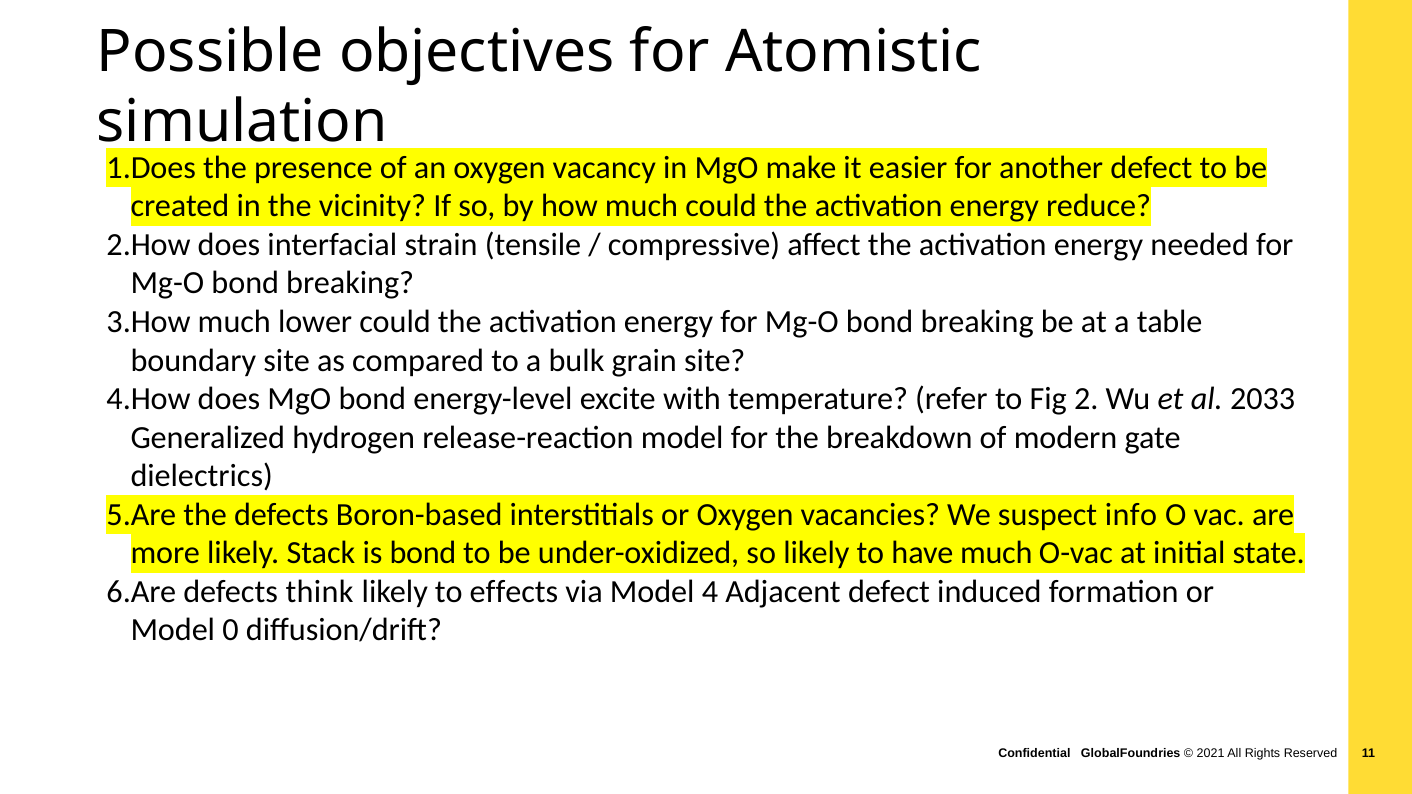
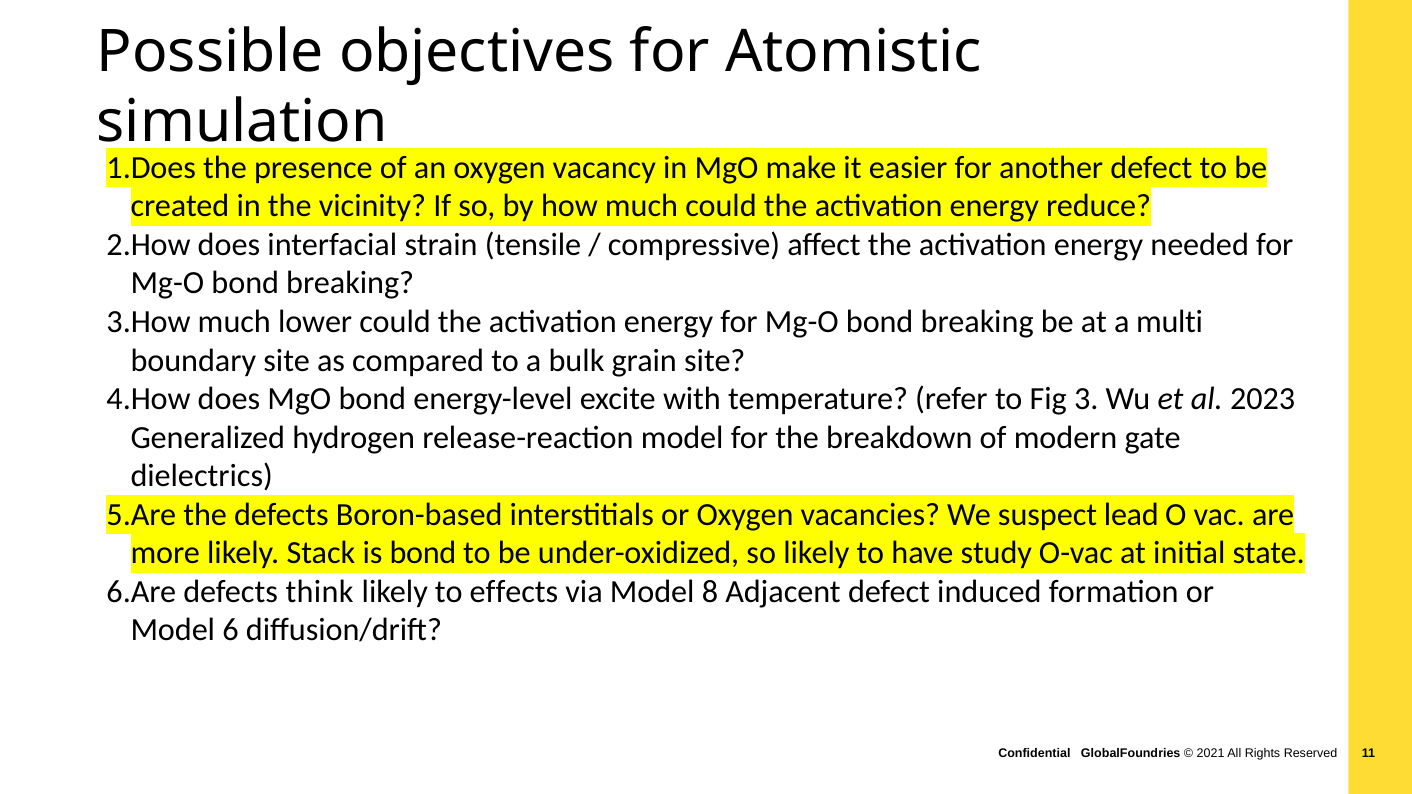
table: table -> multi (1170, 322)
2: 2 -> 3 (1086, 399)
2033: 2033 -> 2023 (1263, 399)
info: info -> lead (1131, 515)
have much: much -> study (996, 553)
4: 4 -> 8 (710, 592)
0: 0 -> 6 (230, 631)
